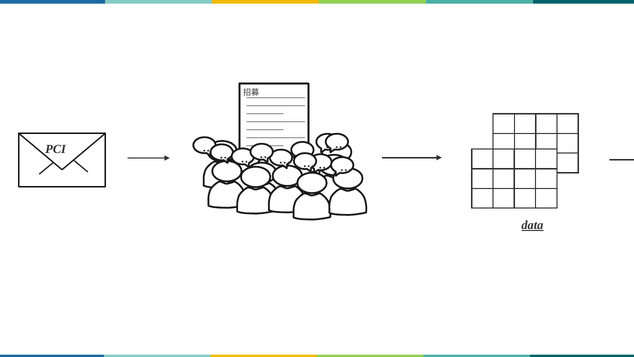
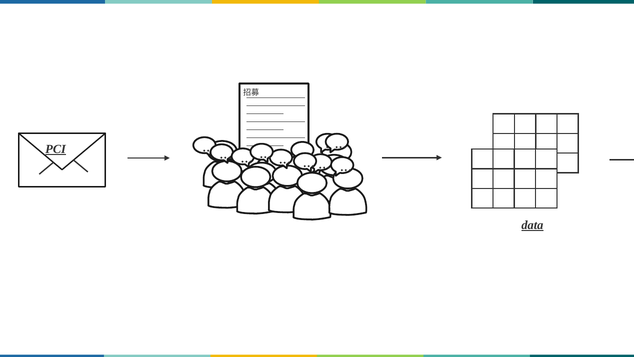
PCI underline: none -> present (56, 149)
